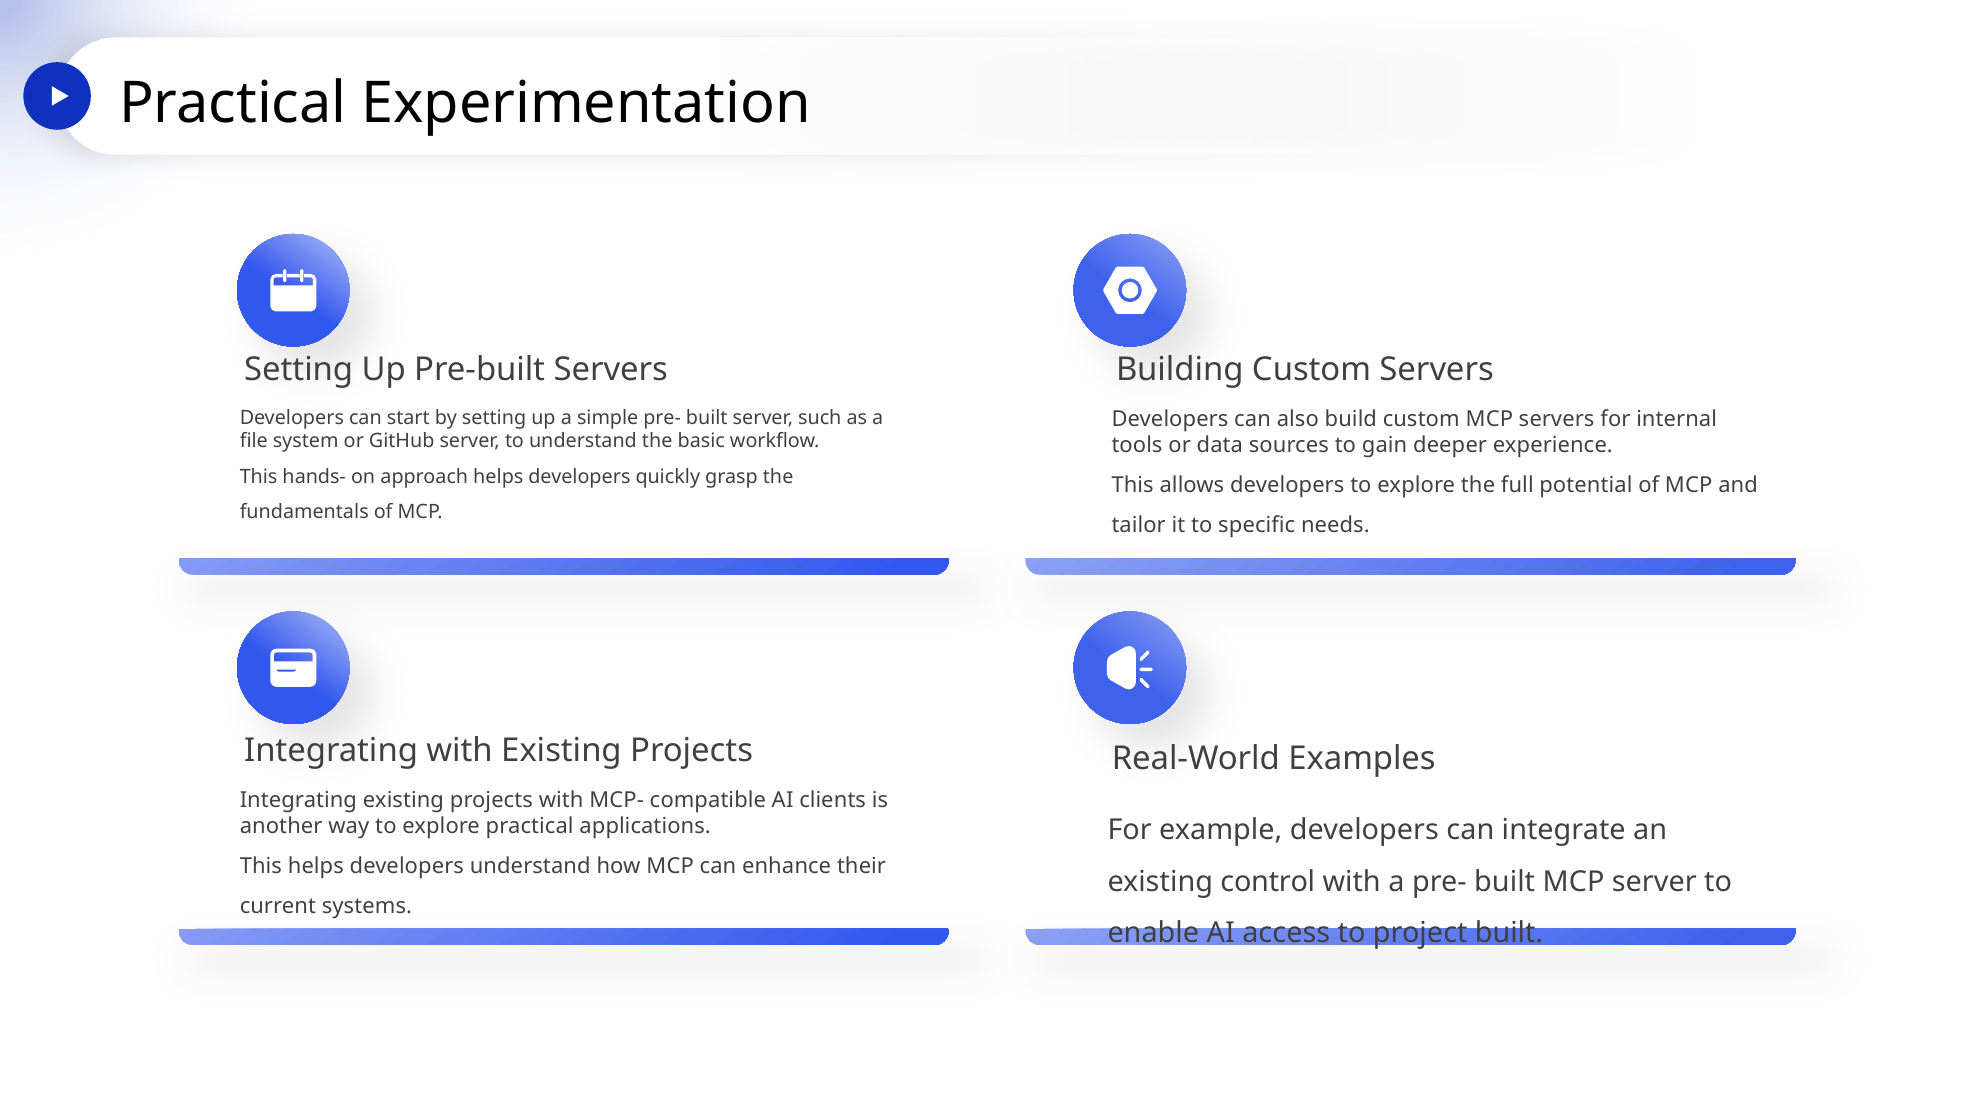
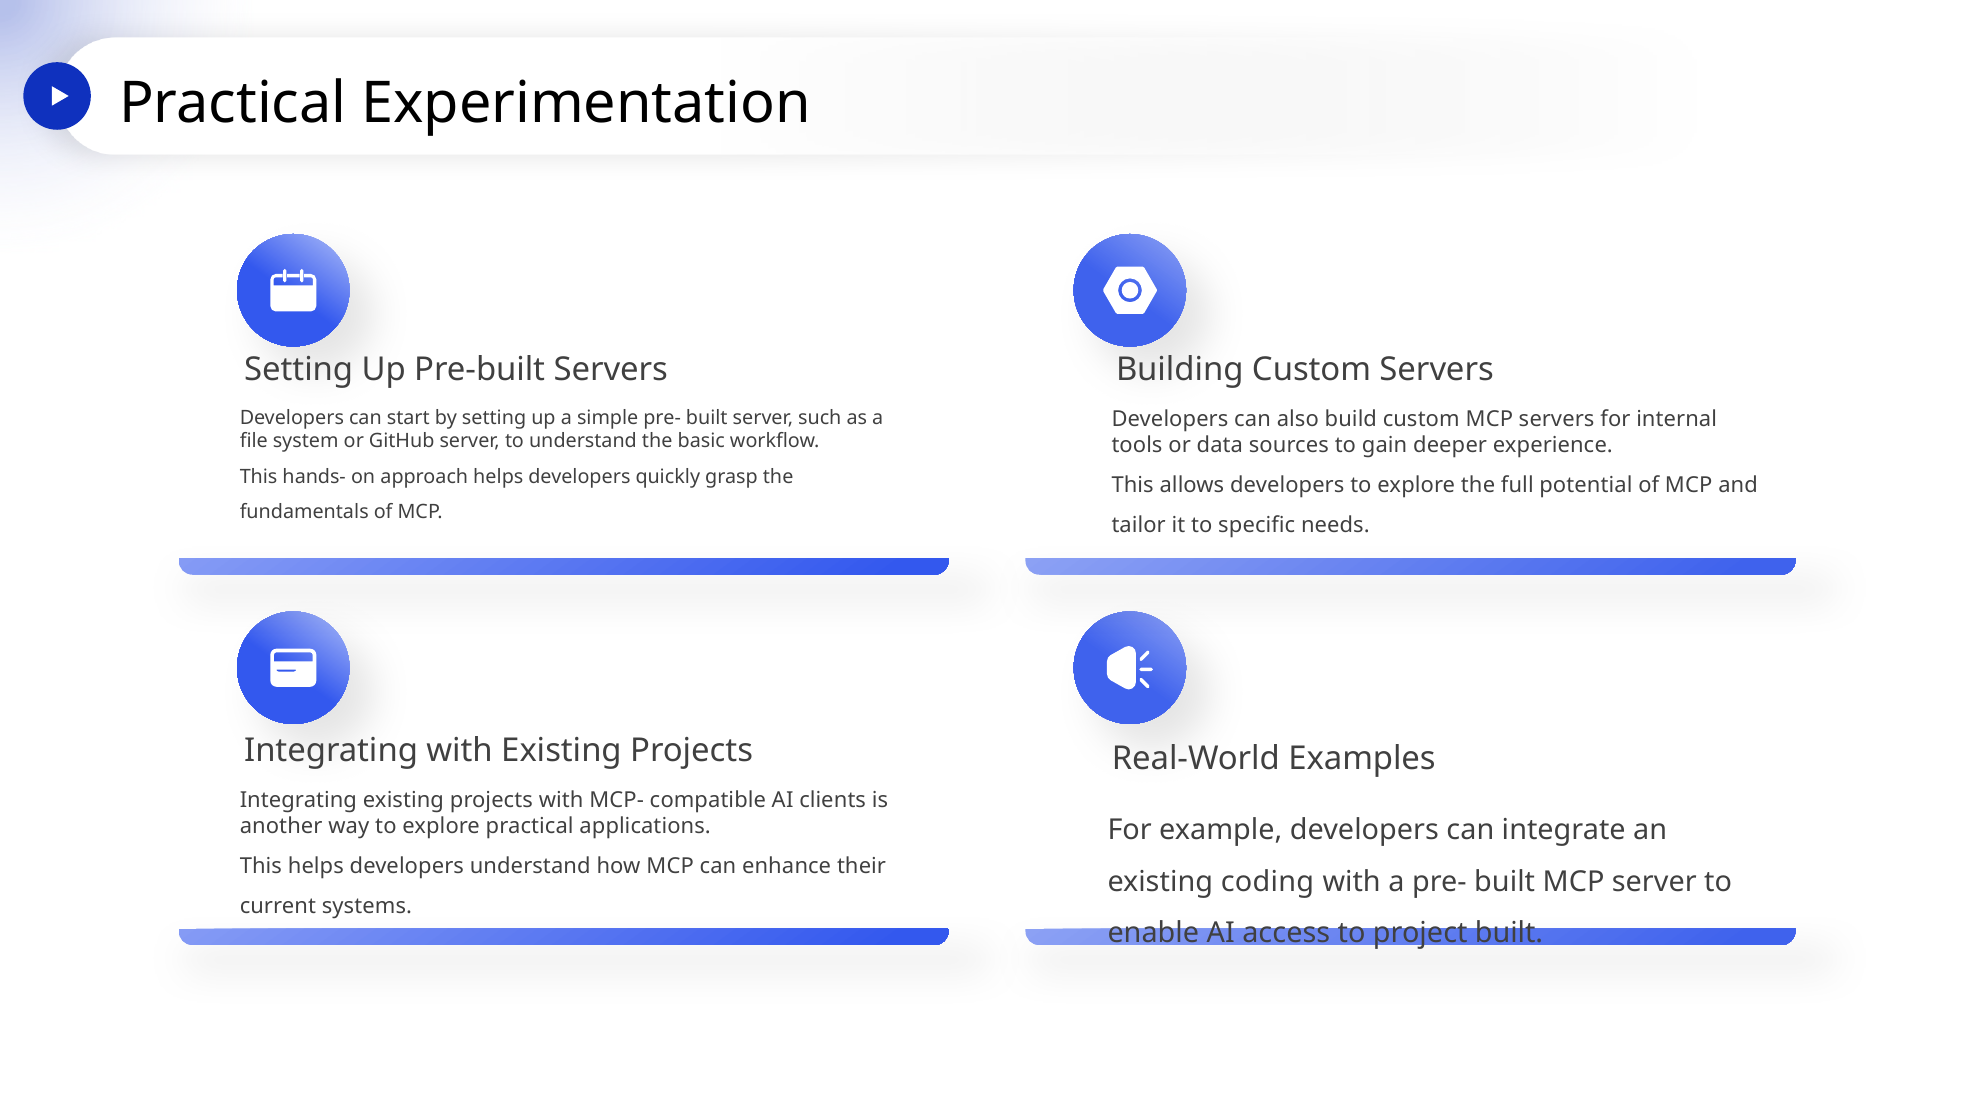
control: control -> coding (1268, 881)
